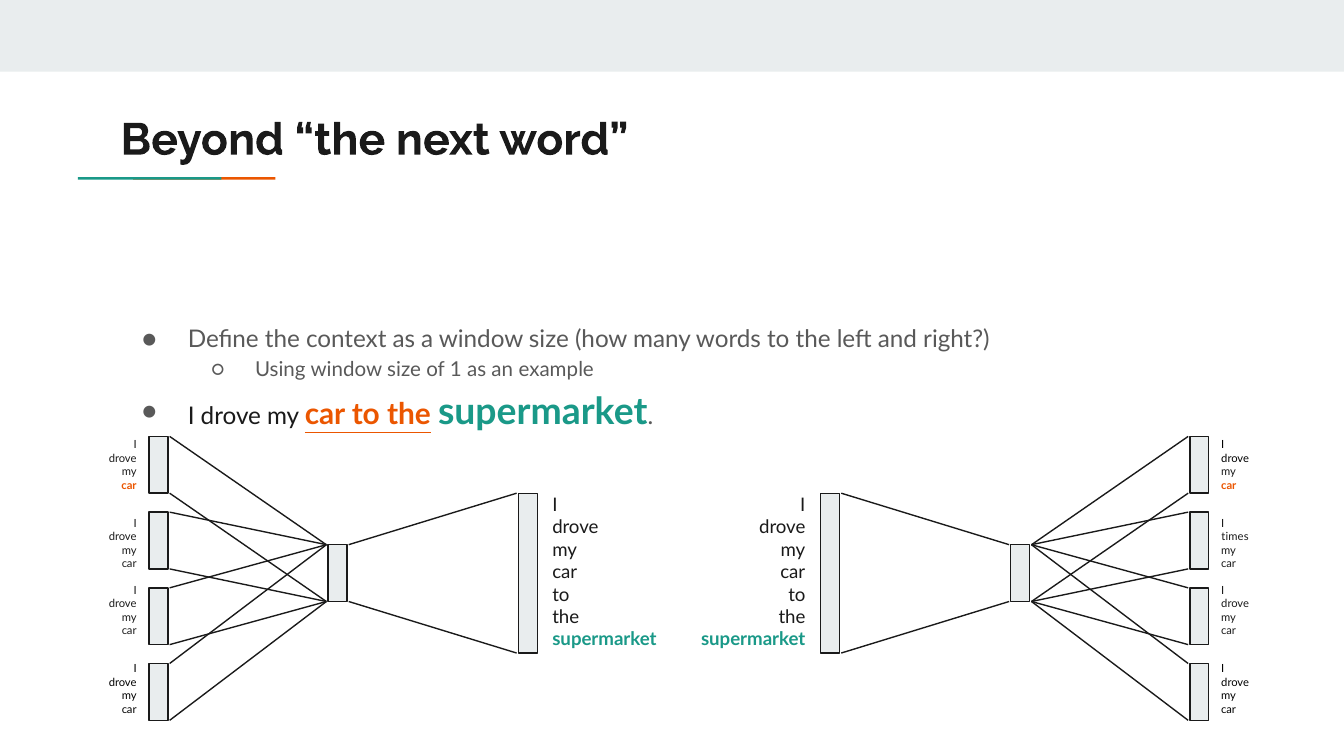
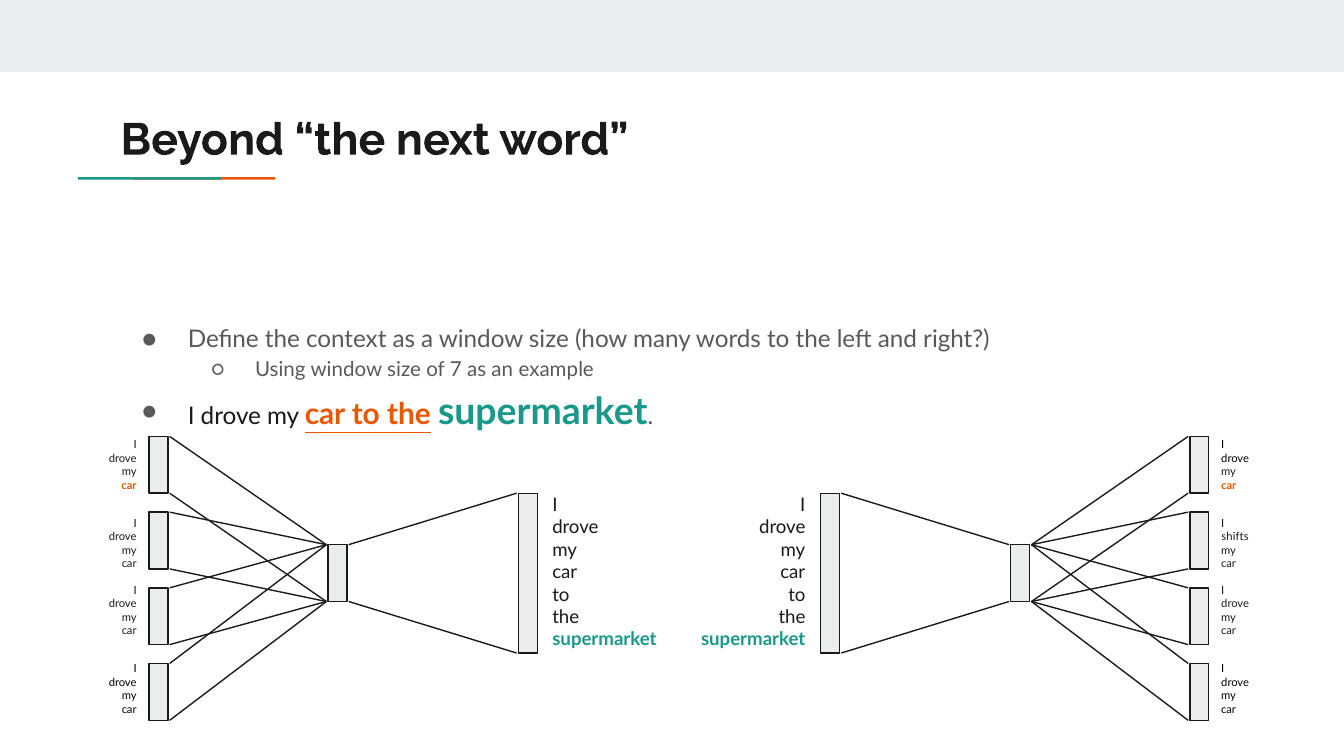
1: 1 -> 7 (456, 370)
times: times -> shifts (1235, 537)
